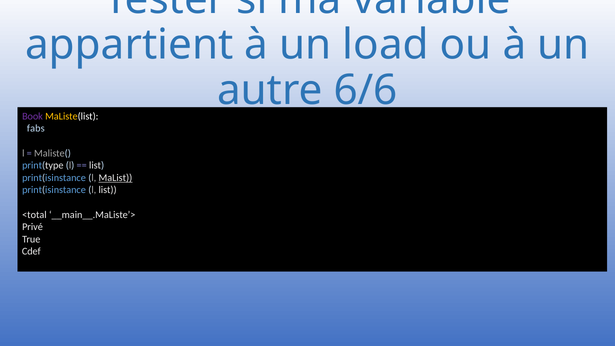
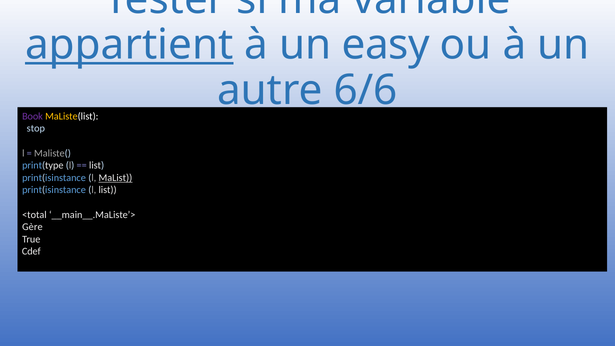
appartient underline: none -> present (129, 45)
load: load -> easy (386, 45)
fabs: fabs -> stop (36, 129)
Privé: Privé -> Gère (32, 227)
